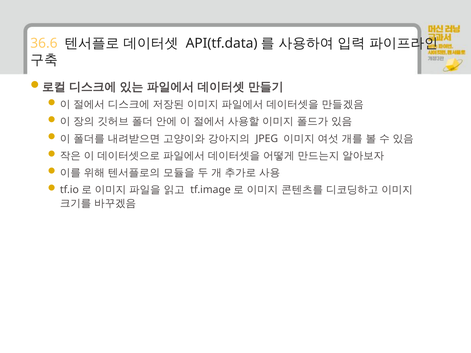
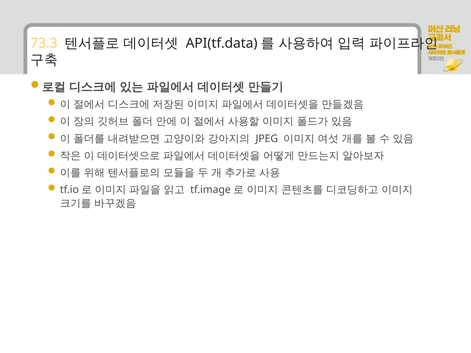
36.6: 36.6 -> 73.3 (44, 43)
